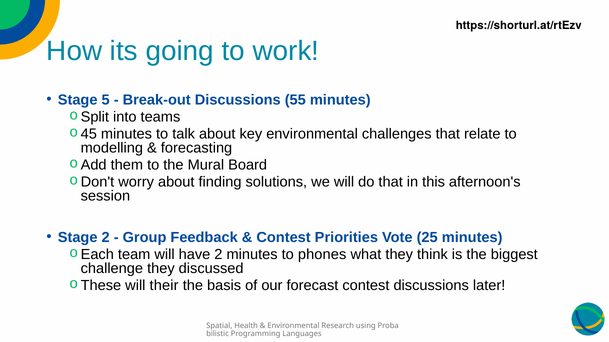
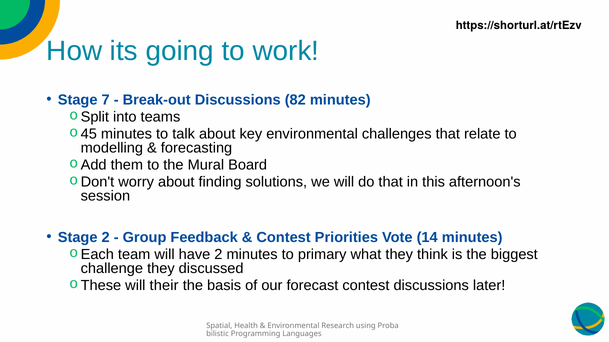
5: 5 -> 7 (106, 100)
55: 55 -> 82 (295, 100)
25: 25 -> 14 (427, 238)
phones: phones -> primary (322, 255)
